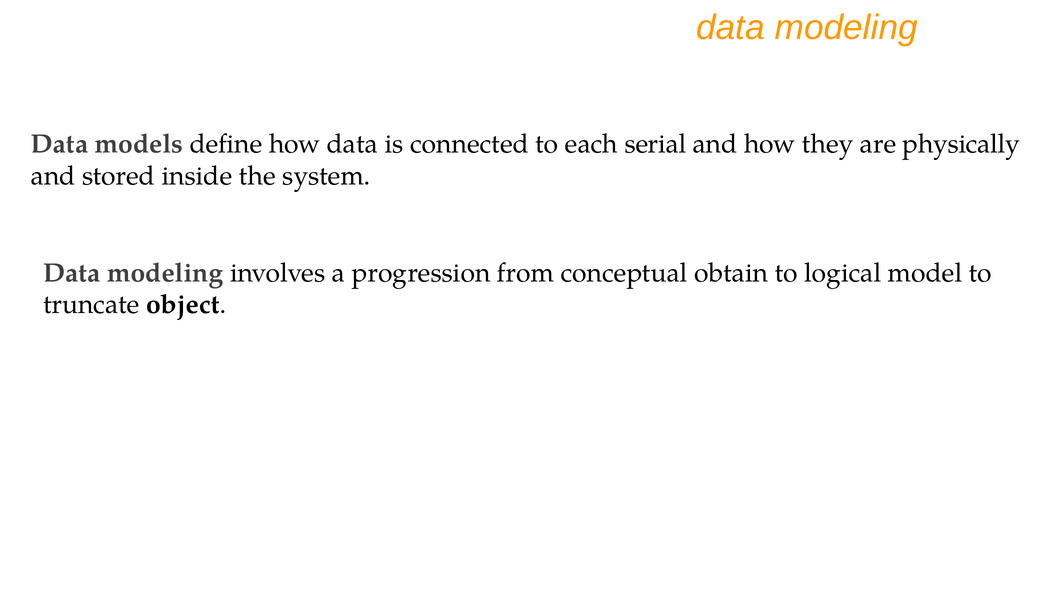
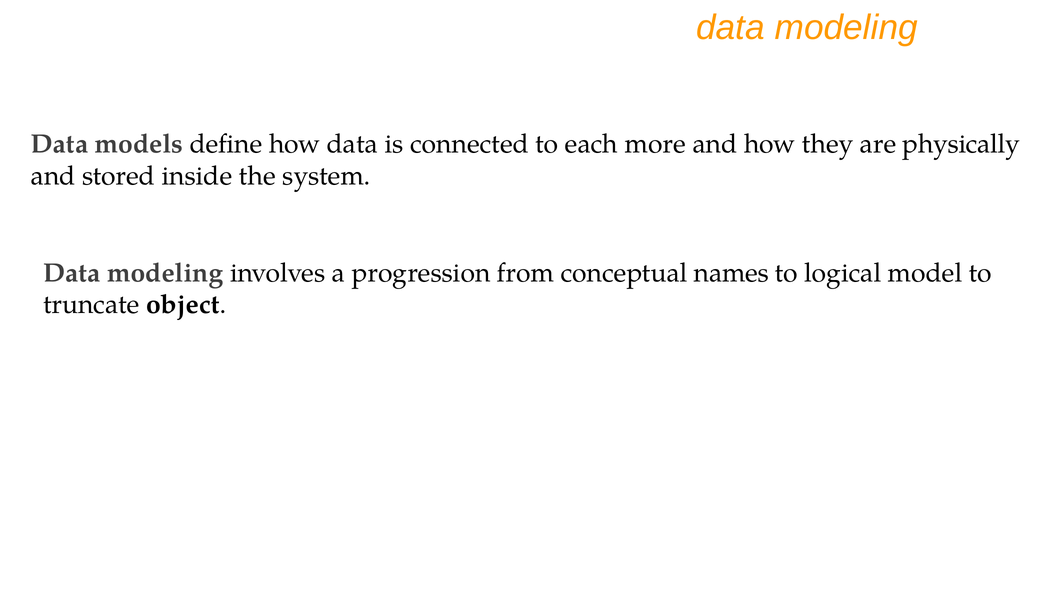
serial: serial -> more (655, 144)
obtain: obtain -> names (731, 273)
